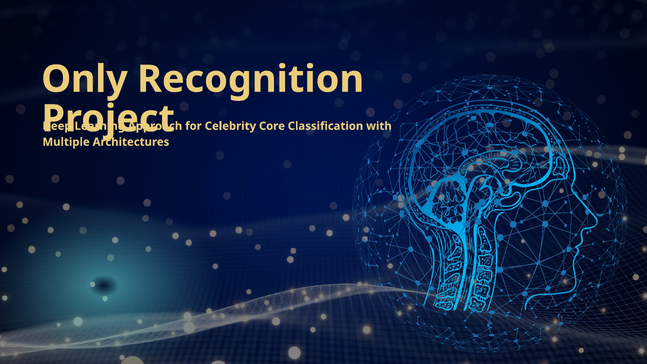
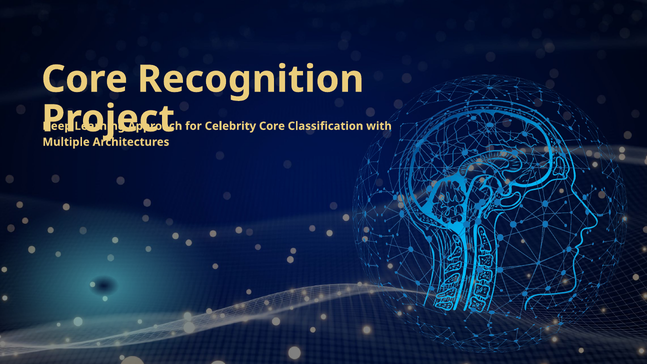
Only: Only -> Core (85, 79)
